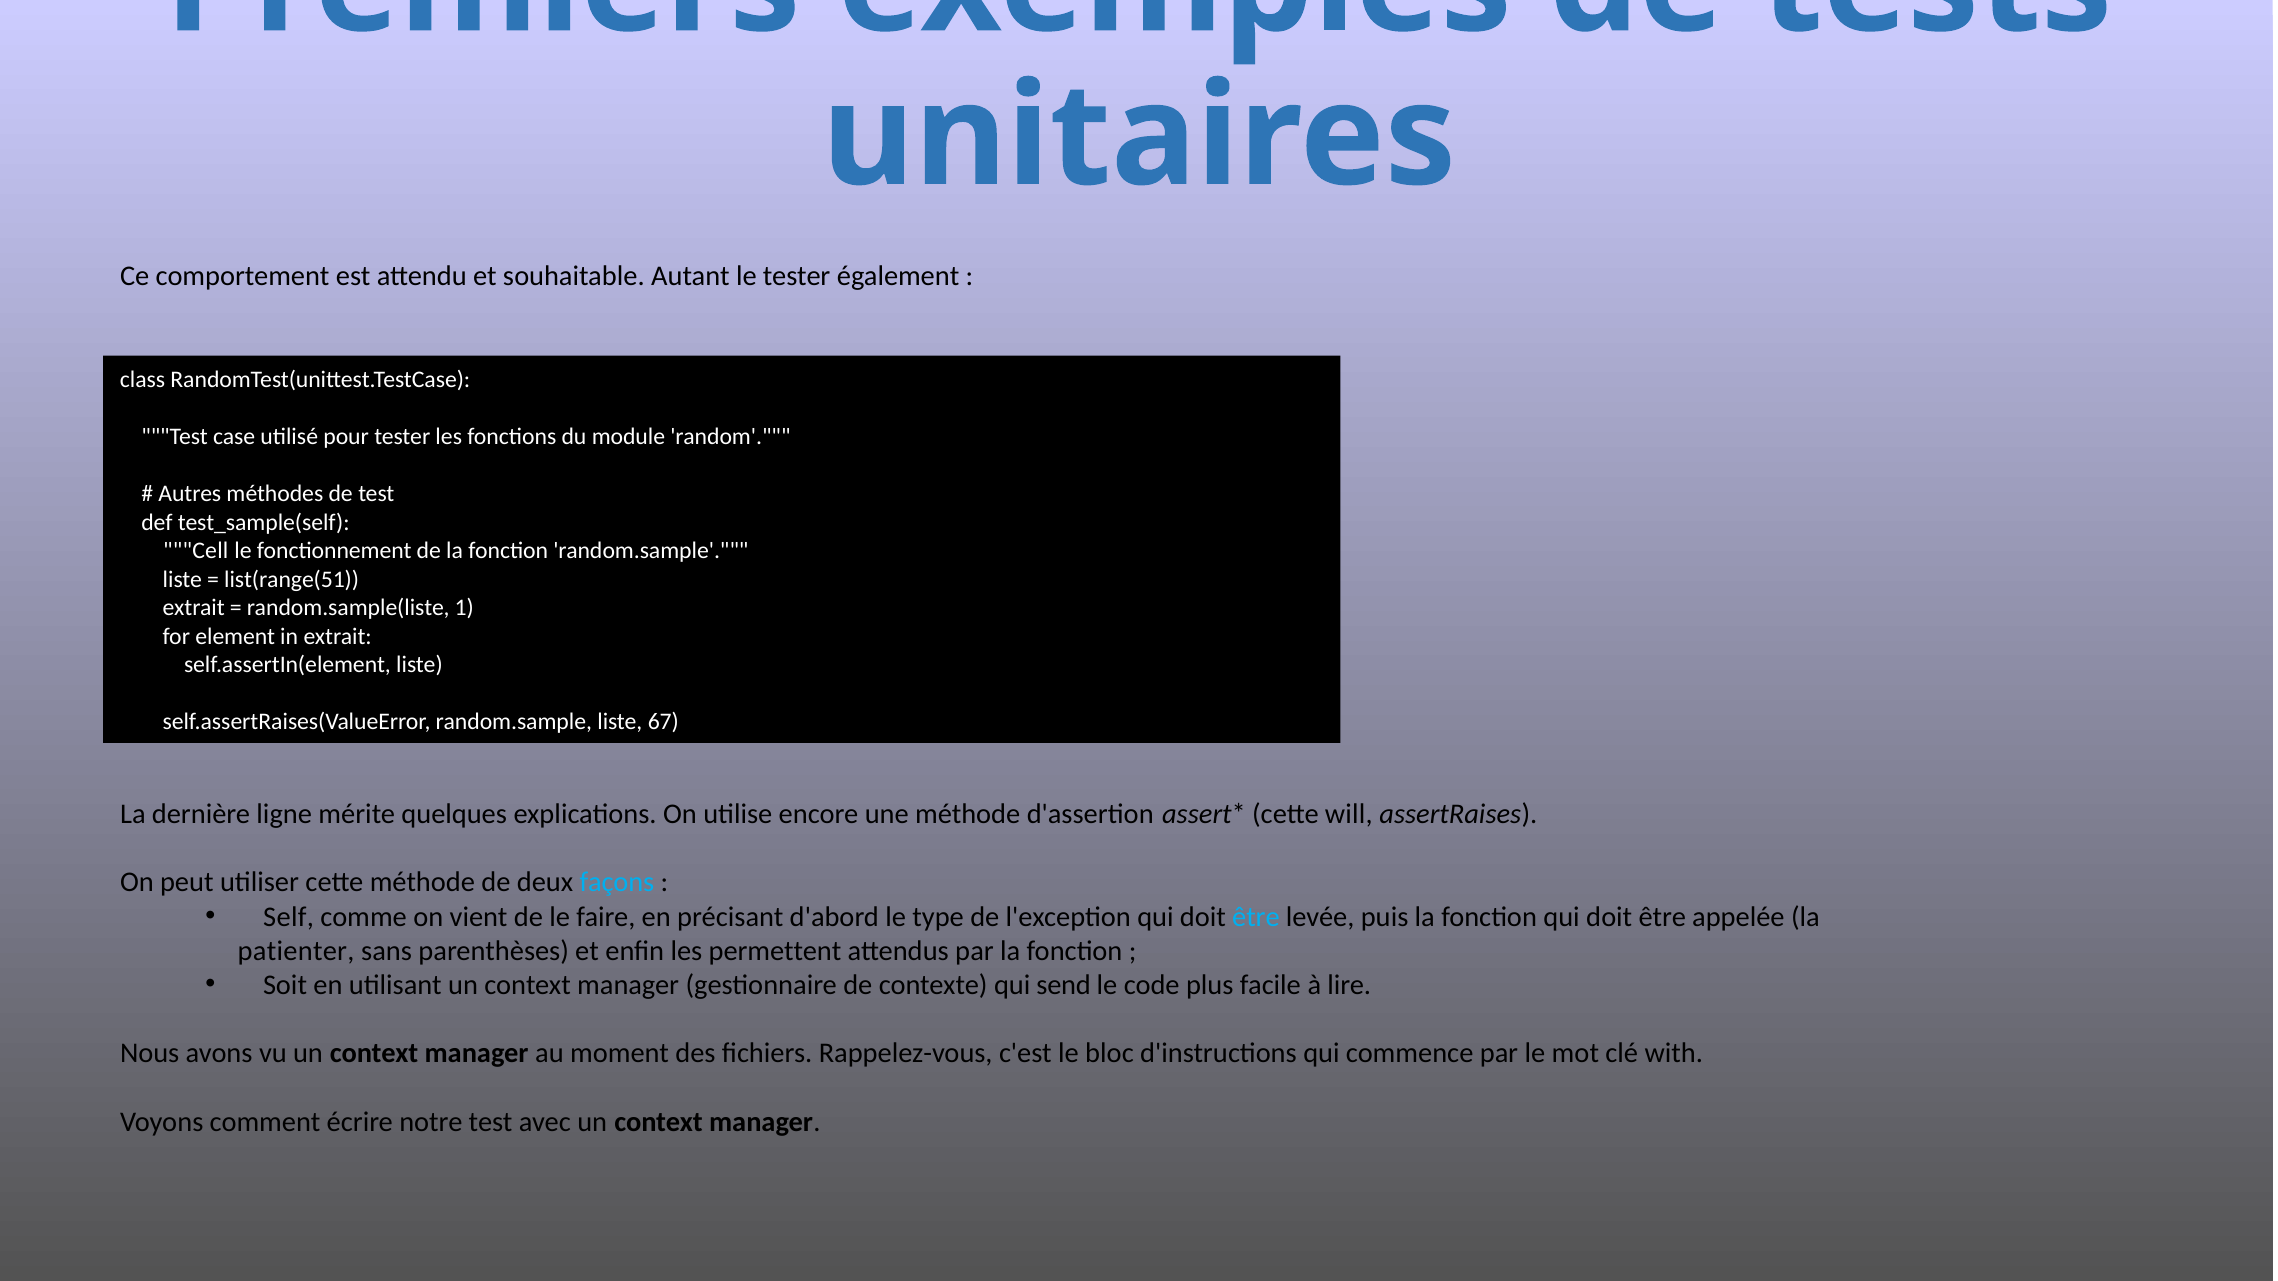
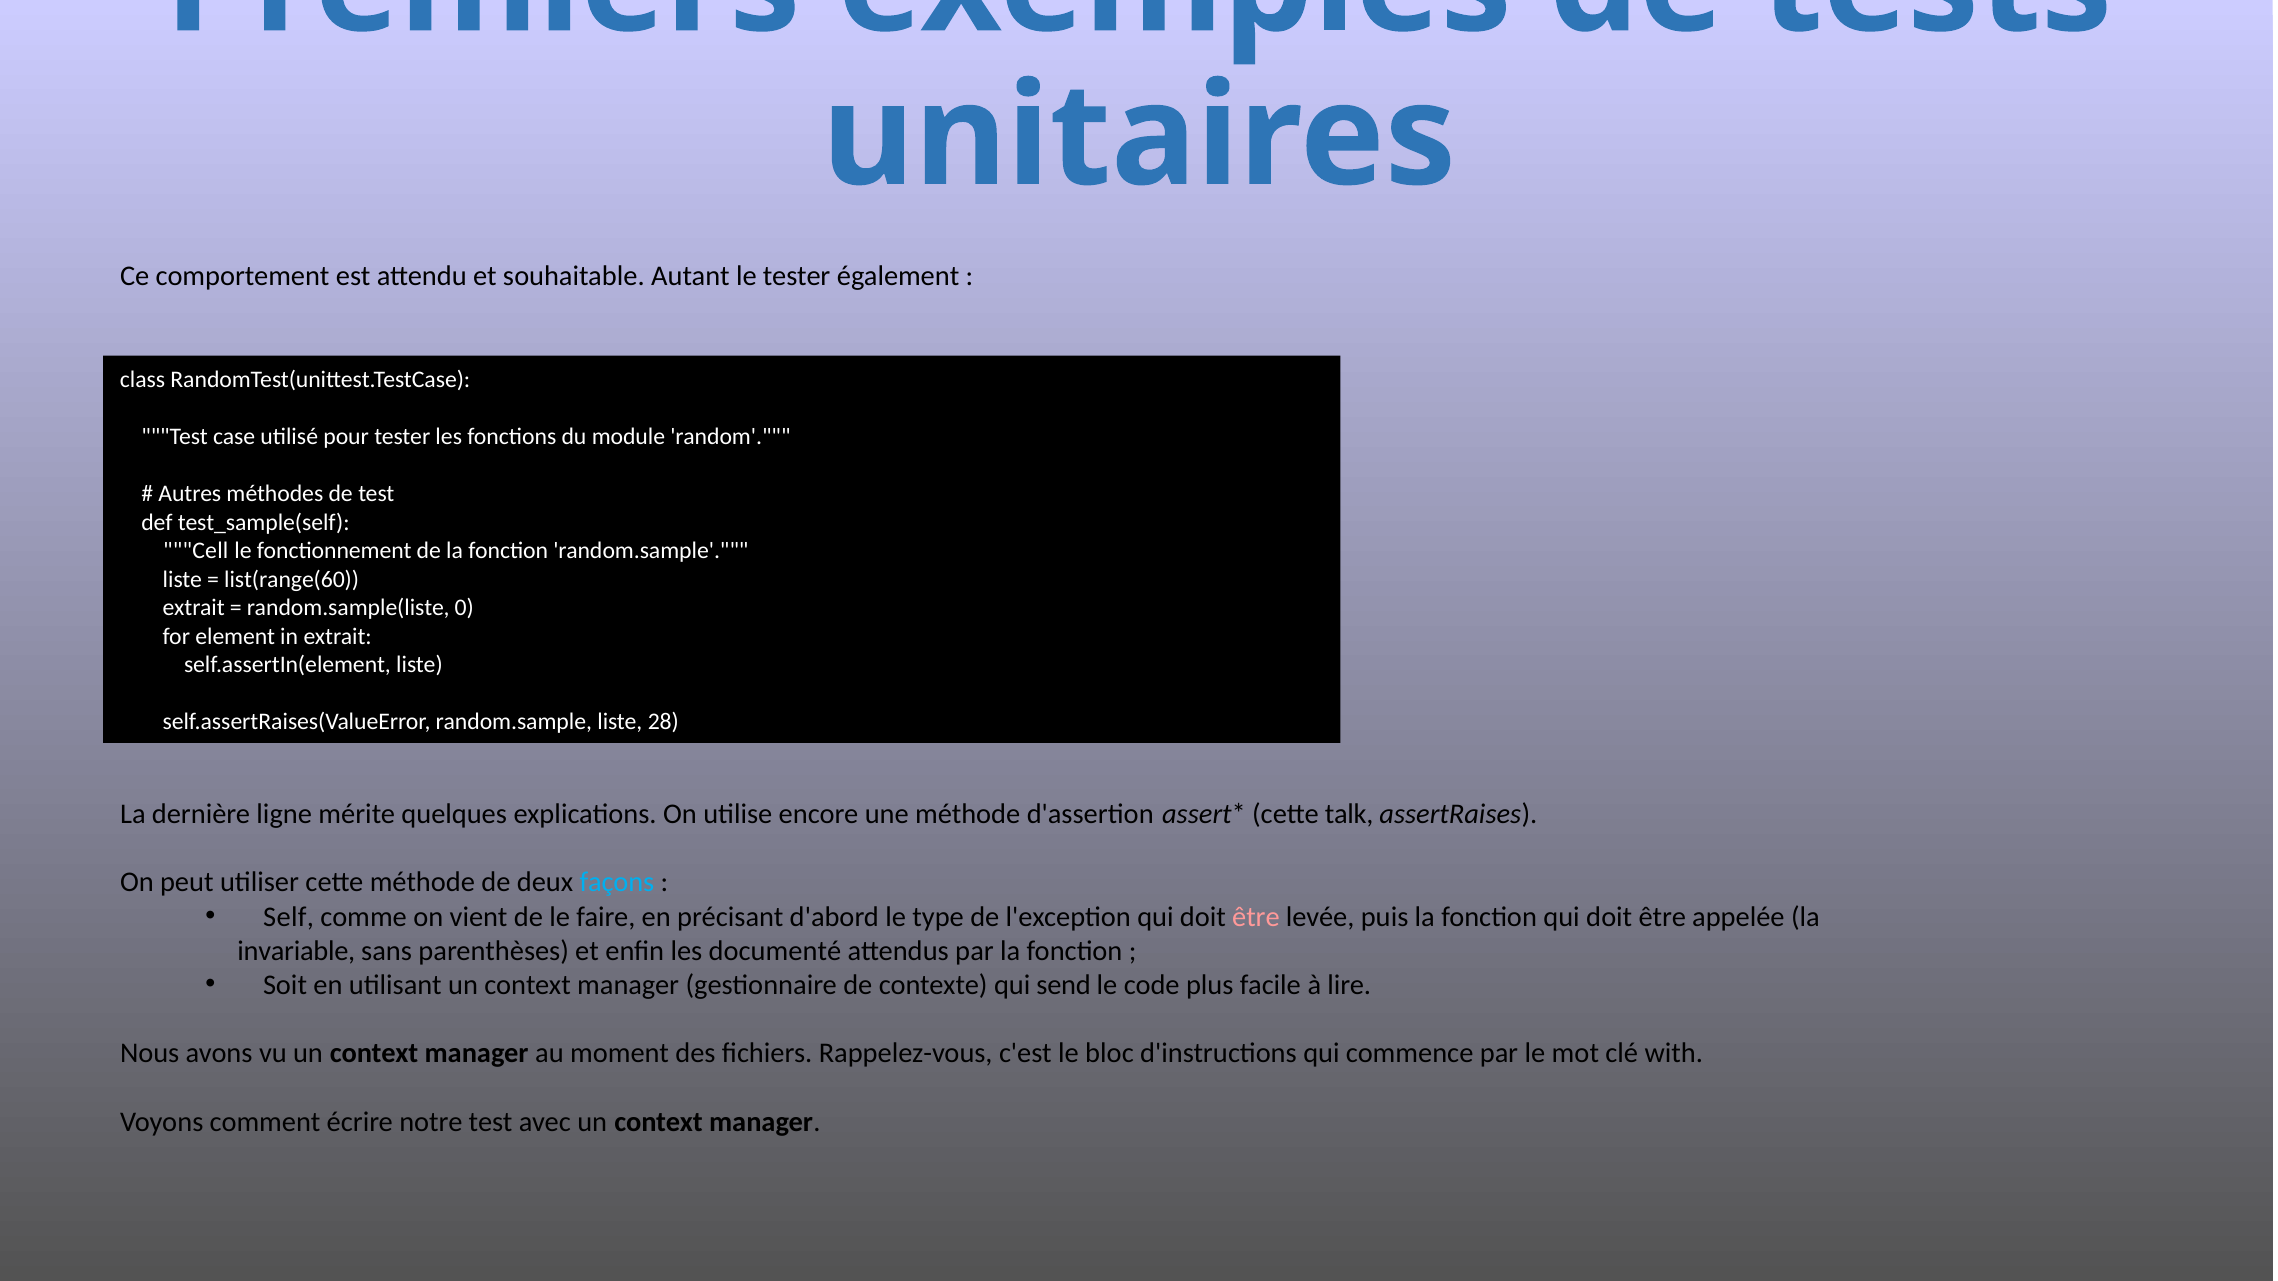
list(range(51: list(range(51 -> list(range(60 (292, 580)
1: 1 -> 0 (464, 608)
67: 67 -> 28 (663, 722)
will: will -> talk (1349, 814)
être colour: light blue -> pink (1256, 917)
patienter: patienter -> invariable (296, 951)
permettent: permettent -> documenté (775, 951)
